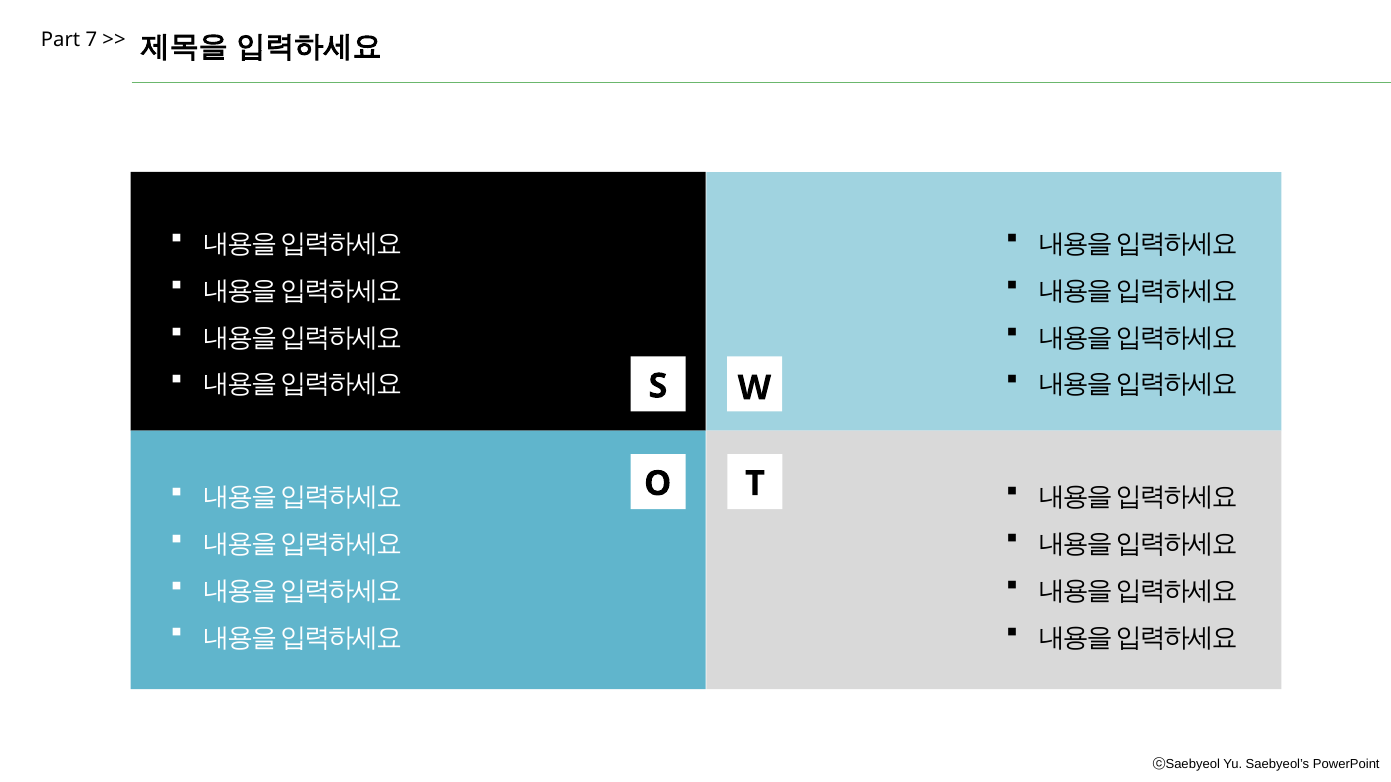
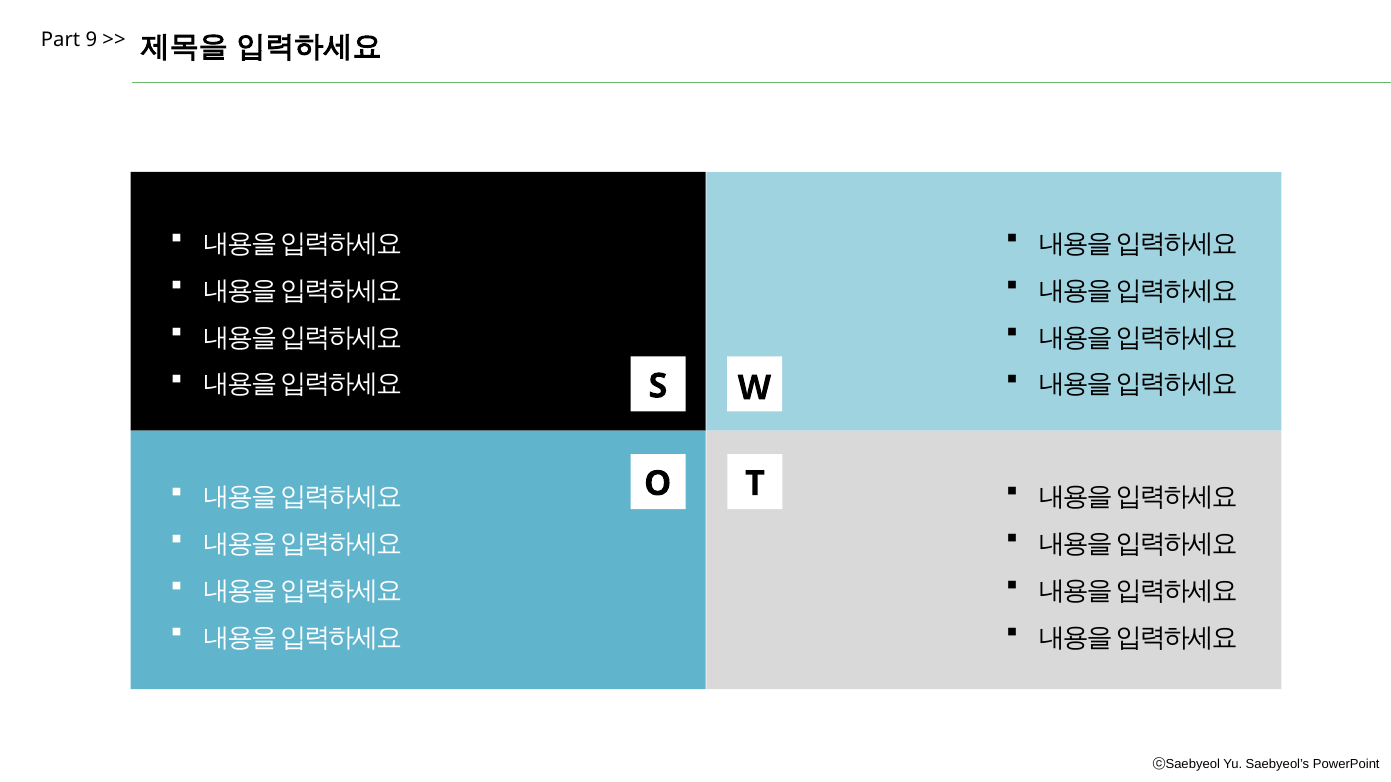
7: 7 -> 9 (91, 40)
